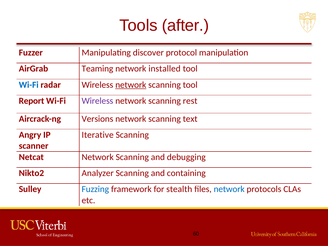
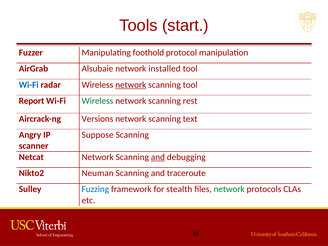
after: after -> start (185, 25)
discover: discover -> foothold (148, 53)
Teaming: Teaming -> Alsubaie (97, 69)
Wireless colour: purple -> green (97, 101)
Iterative: Iterative -> Suppose (98, 135)
and underline: none -> present (158, 157)
Analyzer: Analyzer -> Neuman (98, 173)
containing: containing -> traceroute (186, 173)
network colour: blue -> green (229, 189)
